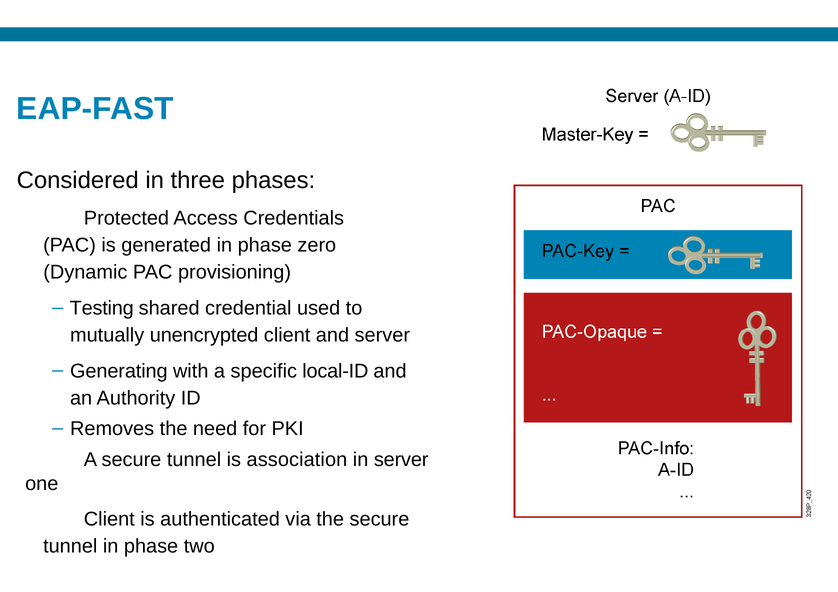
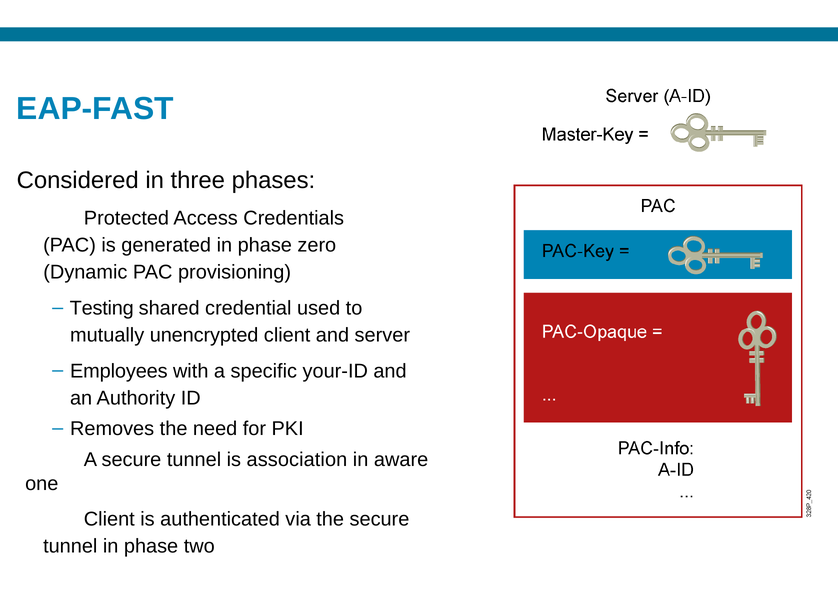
Generating: Generating -> Employees (119, 371)
local-ID: local-ID -> your-ID (335, 371)
in server: server -> aware (401, 460)
